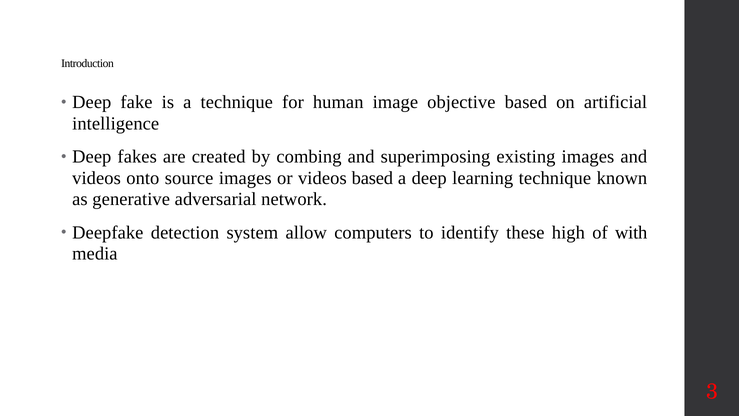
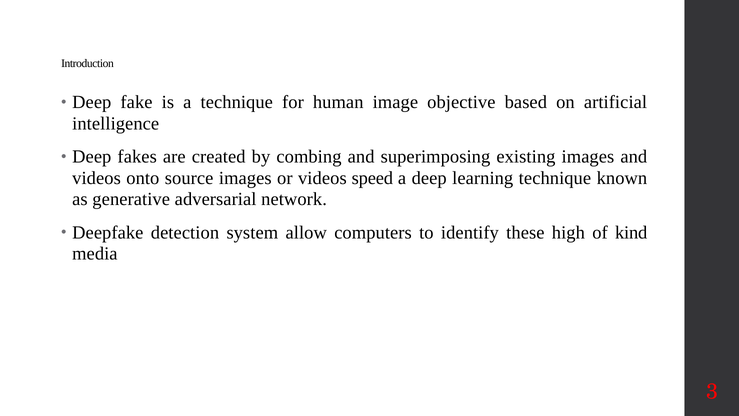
videos based: based -> speed (372, 178)
with: with -> kind (631, 232)
